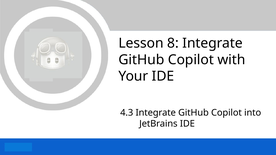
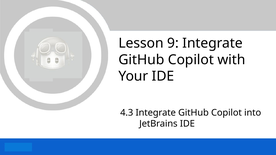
8: 8 -> 9 (173, 43)
